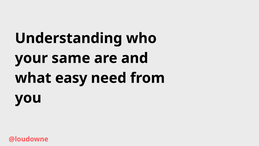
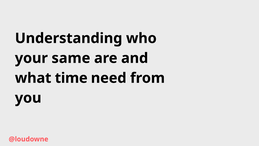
easy: easy -> time (71, 78)
